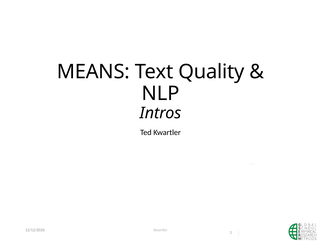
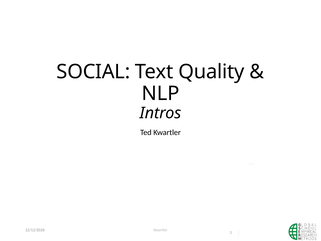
MEANS: MEANS -> SOCIAL (93, 72)
